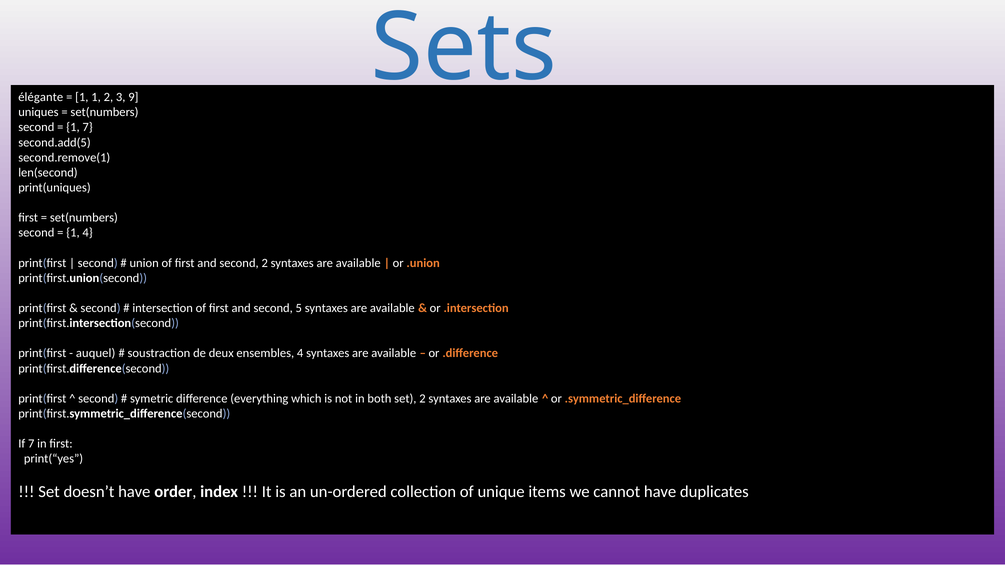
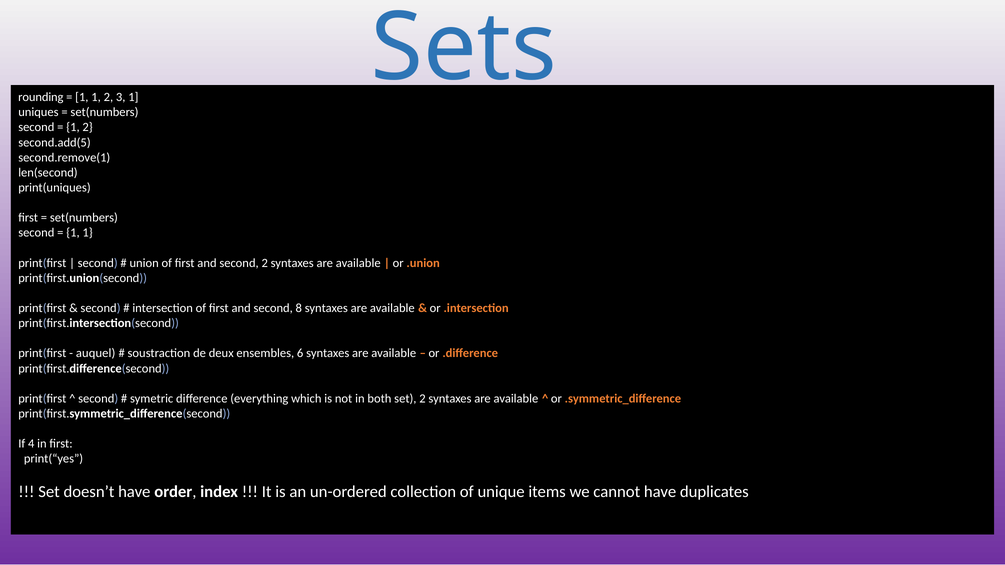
élégante: élégante -> rounding (41, 97)
3 9: 9 -> 1 (133, 97)
7: 7 -> 2 (88, 127)
4: 4 -> 1 (88, 233)
5: 5 -> 8 (299, 308)
ensembles 4: 4 -> 6 (300, 354)
If 7: 7 -> 4 (31, 444)
